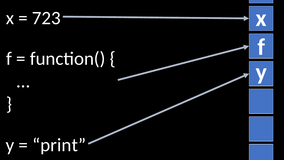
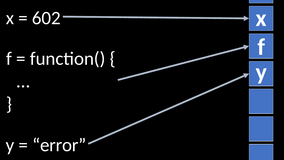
723: 723 -> 602 (46, 18)
print: print -> error (59, 145)
